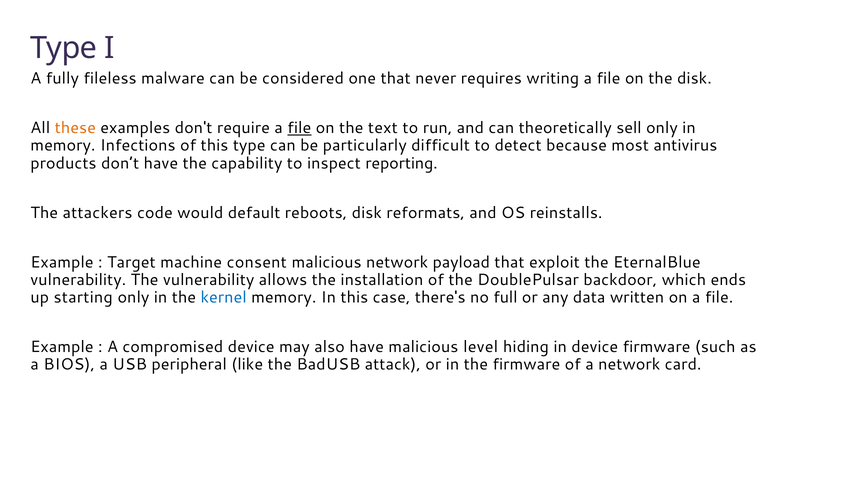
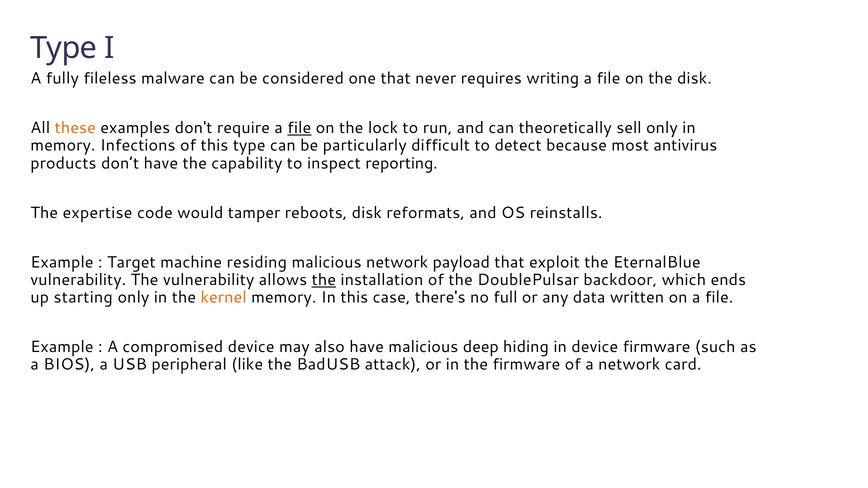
text: text -> lock (383, 128)
attackers: attackers -> expertise (98, 213)
default: default -> tamper (254, 213)
consent: consent -> residing (257, 262)
the underline: none -> present (324, 280)
kernel colour: blue -> orange (224, 298)
level: level -> deep (481, 347)
